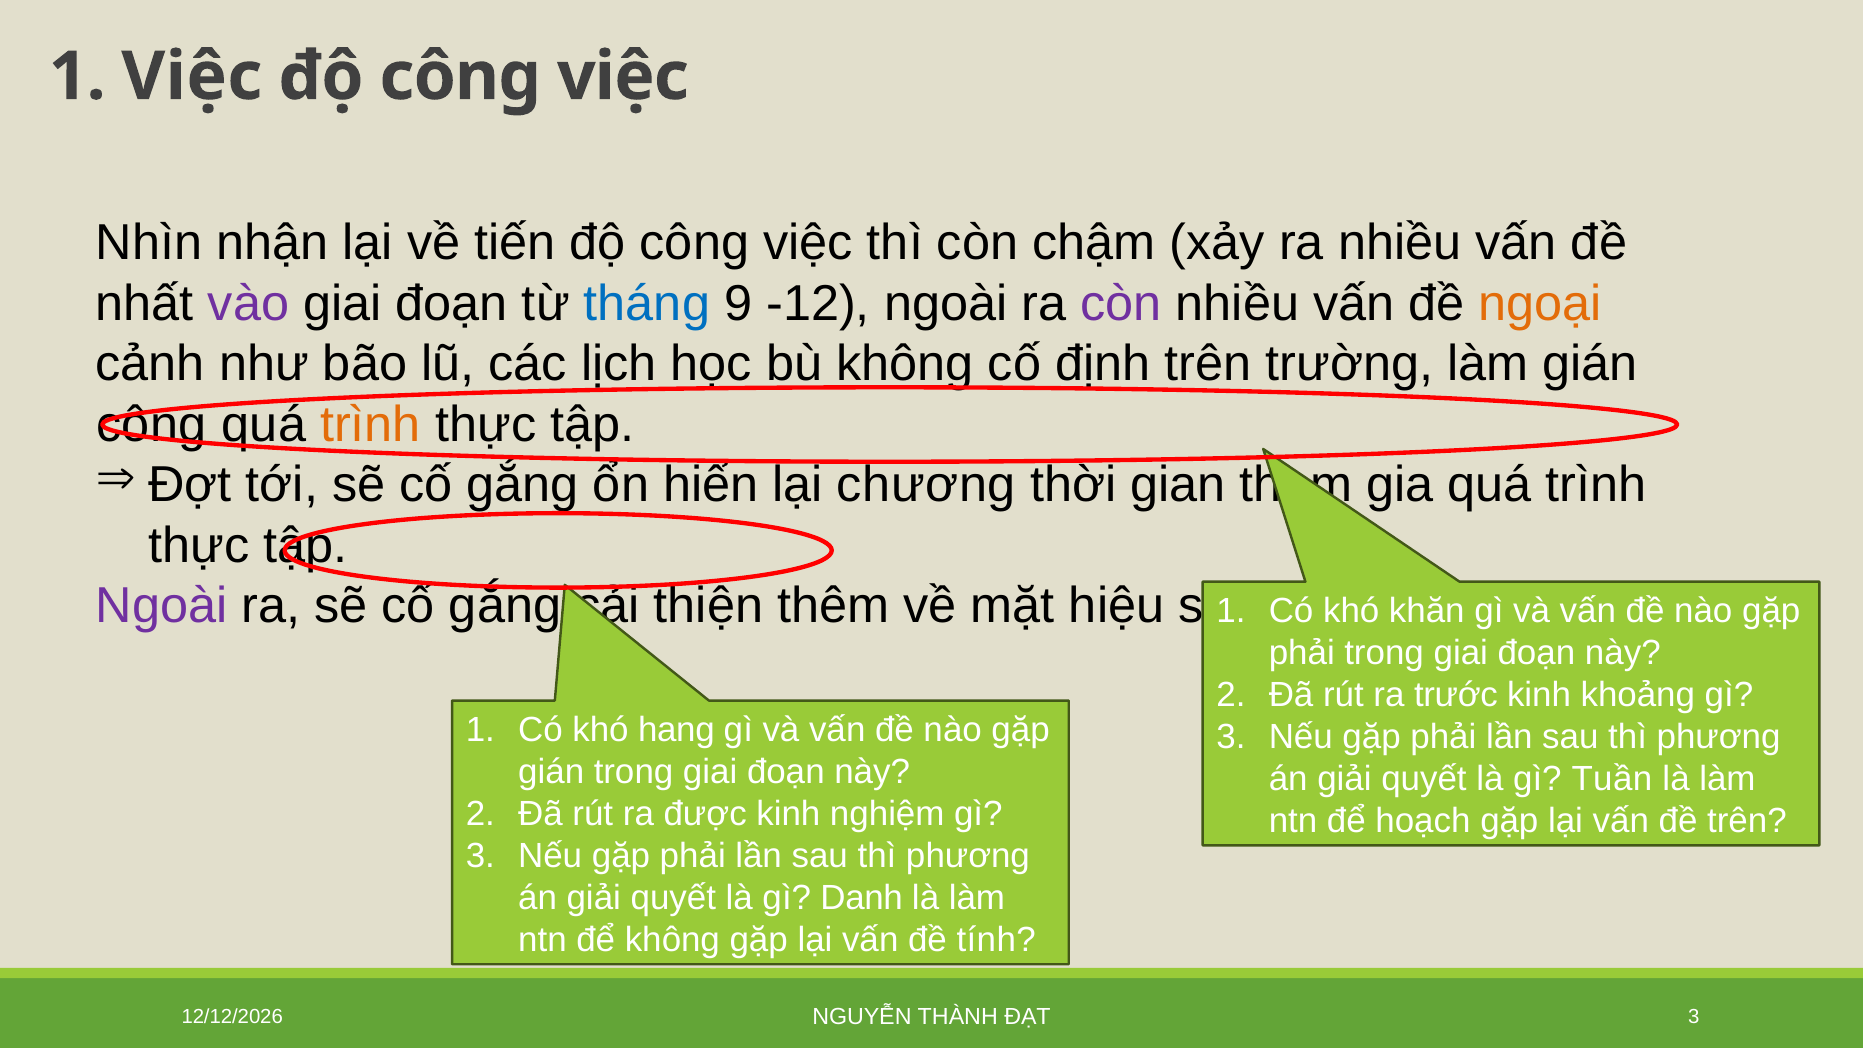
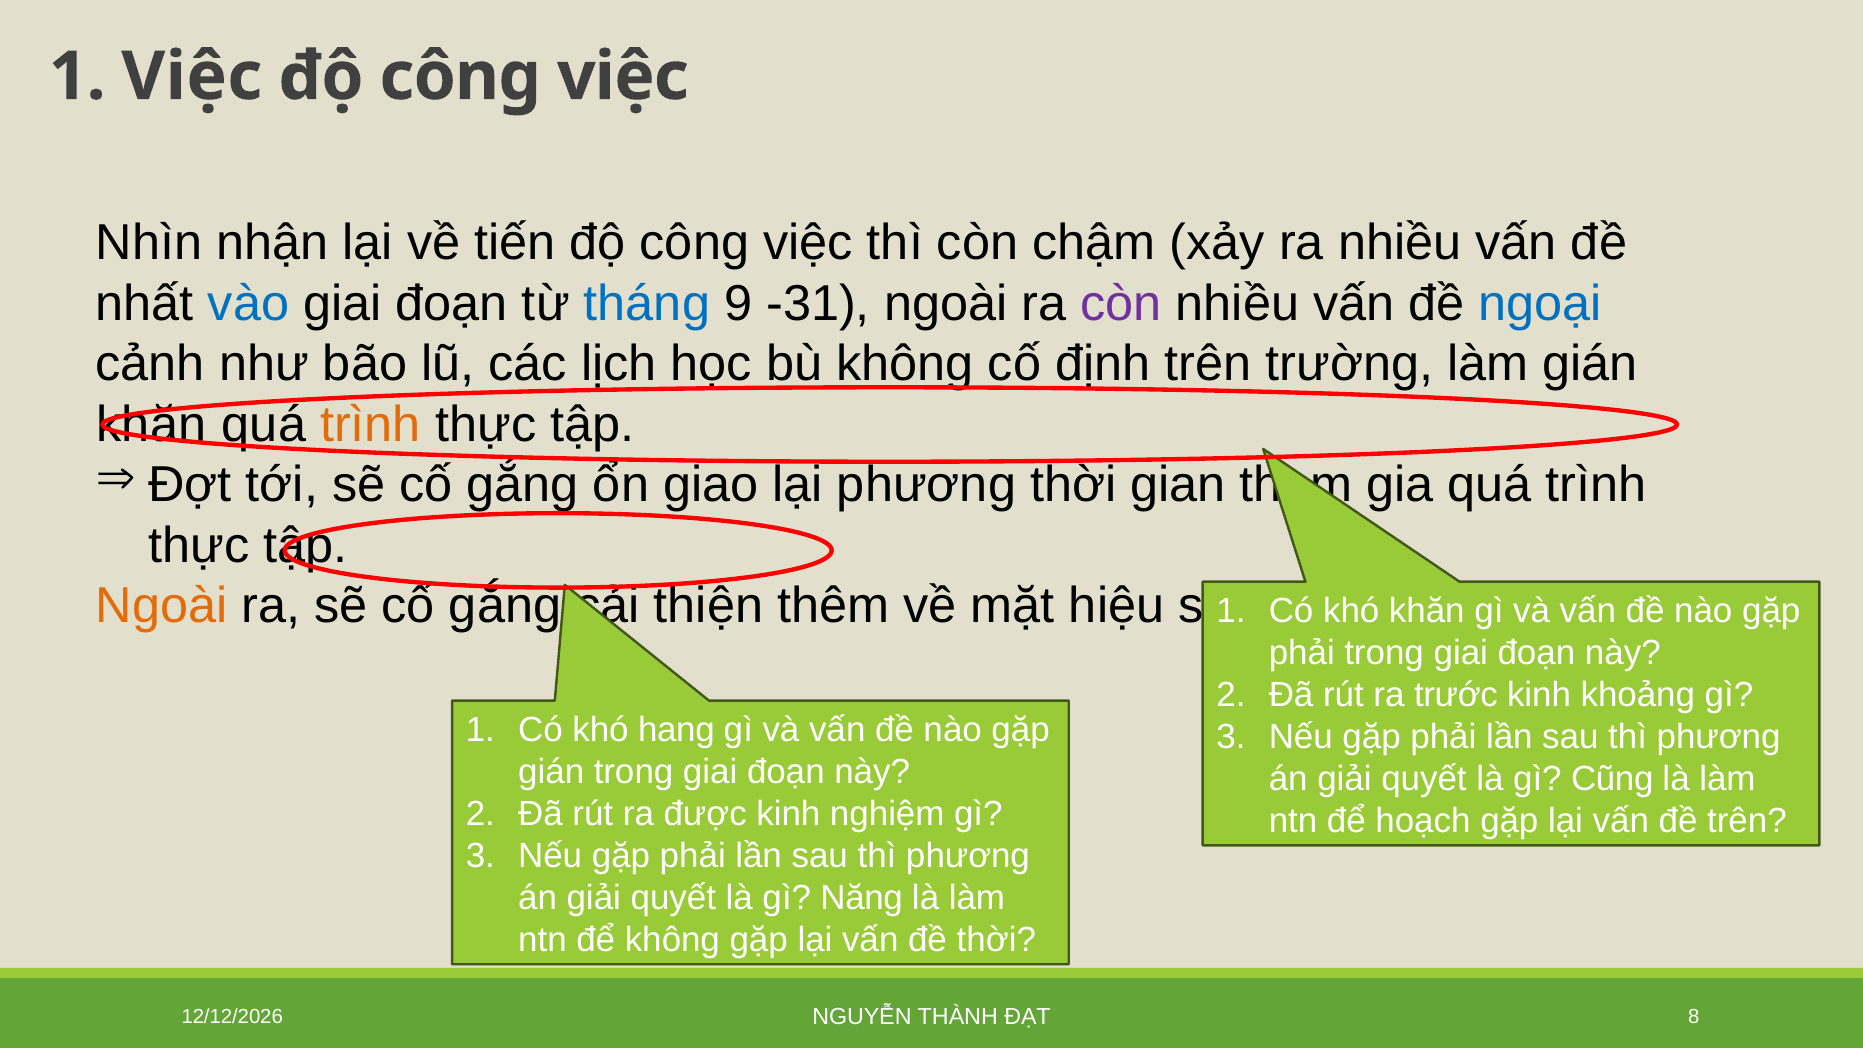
vào colour: purple -> blue (248, 304)
-12: -12 -> -31 (818, 304)
ngoại colour: orange -> blue (1540, 304)
công: công -> khăn (152, 425)
hiển: hiển -> giao (711, 485)
lại chương: chương -> phương (927, 485)
Ngoài colour: purple -> orange (162, 606)
Tuần: Tuần -> Cũng (1612, 779)
Danh: Danh -> Năng (862, 898)
đề tính: tính -> thời (996, 940)
ĐẠT 3: 3 -> 8 (1694, 1016)
